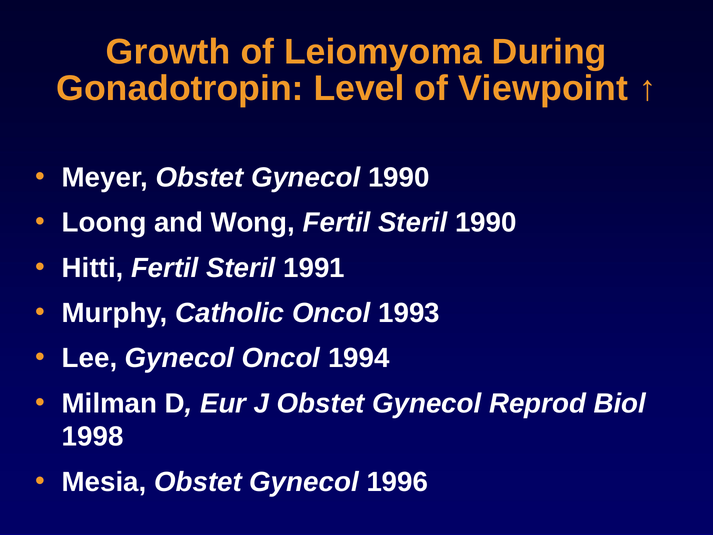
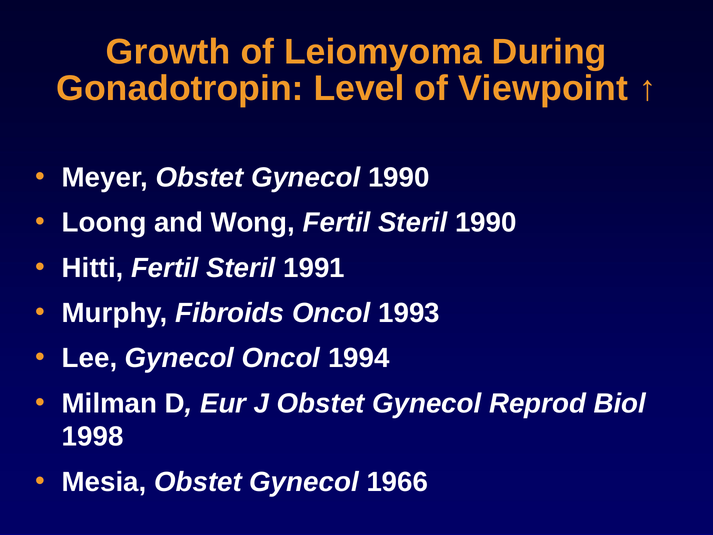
Catholic: Catholic -> Fibroids (230, 313)
1996: 1996 -> 1966 (397, 482)
